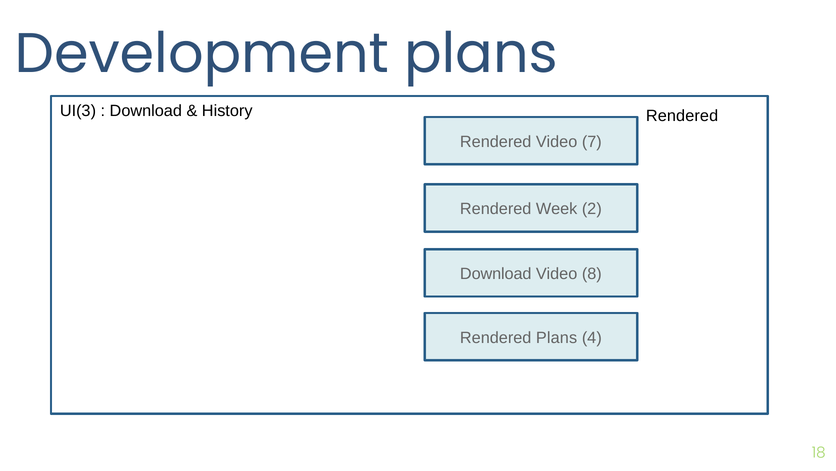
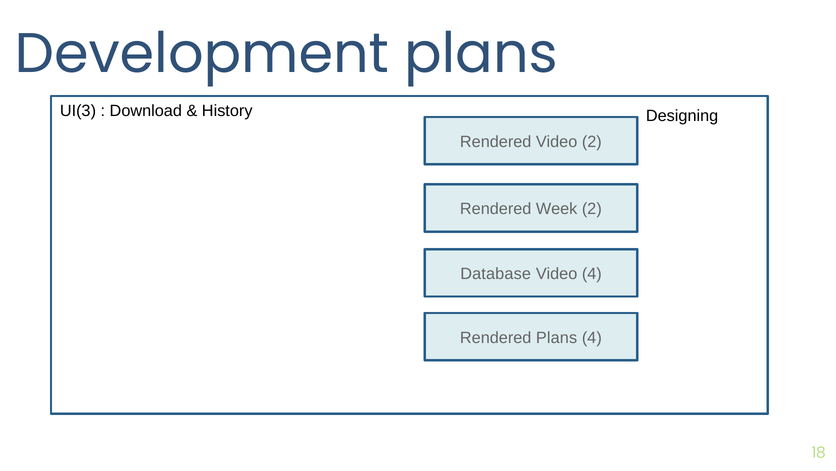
History Rendered: Rendered -> Designing (682, 115)
Video 7: 7 -> 2 (592, 142)
Download: Download -> Database (496, 274)
Video 8: 8 -> 4 (592, 274)
